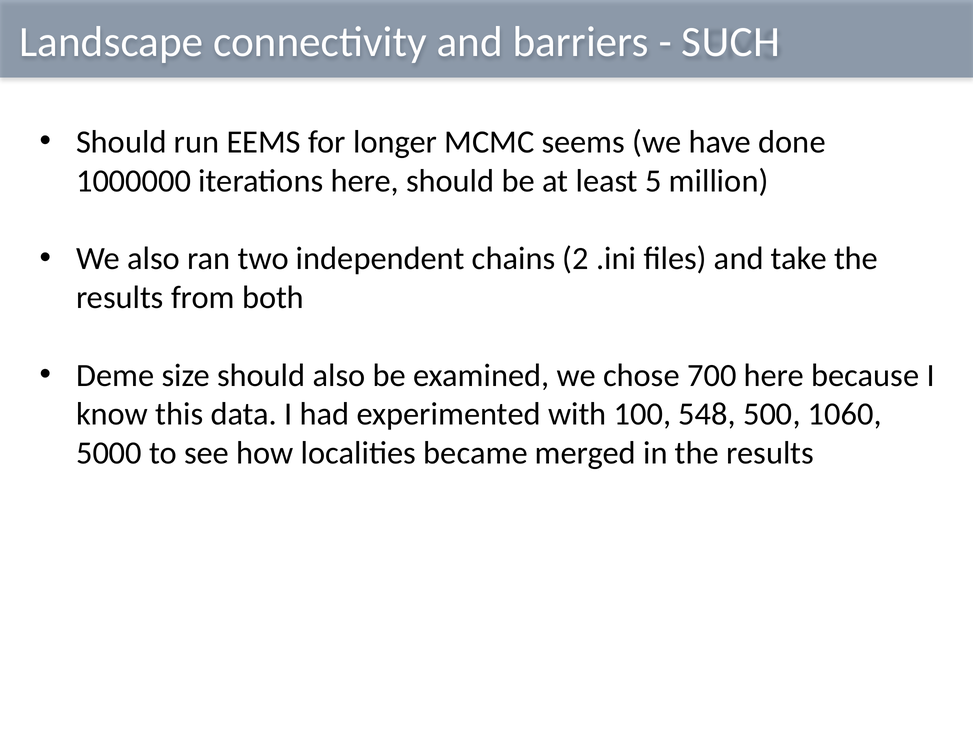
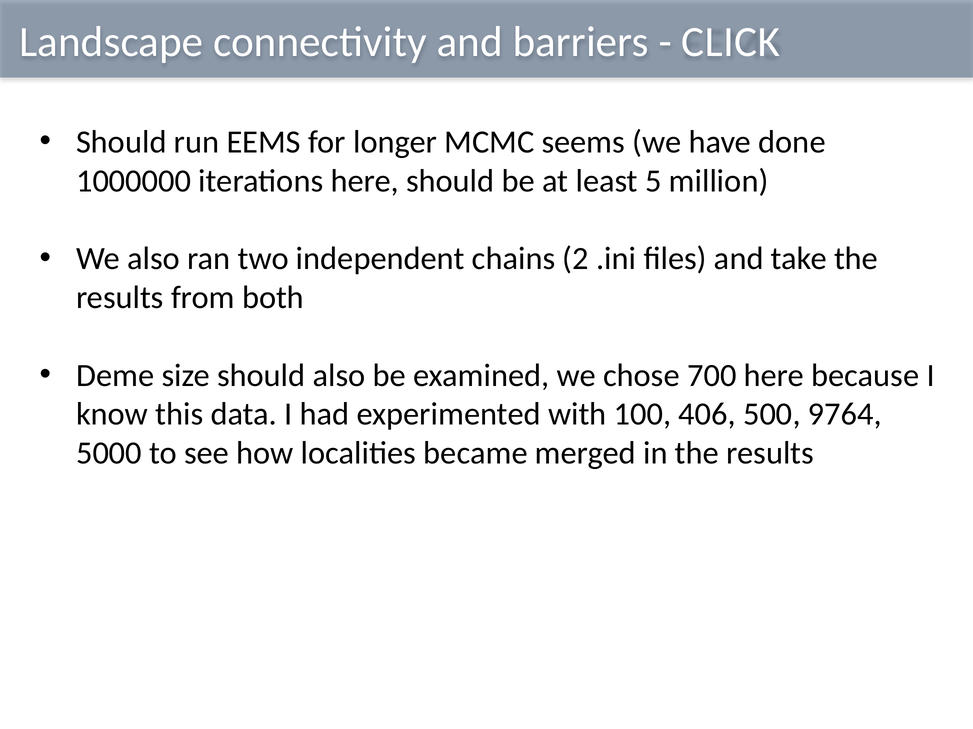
SUCH: SUCH -> CLICK (731, 42)
548: 548 -> 406 (707, 415)
1060: 1060 -> 9764 (845, 415)
